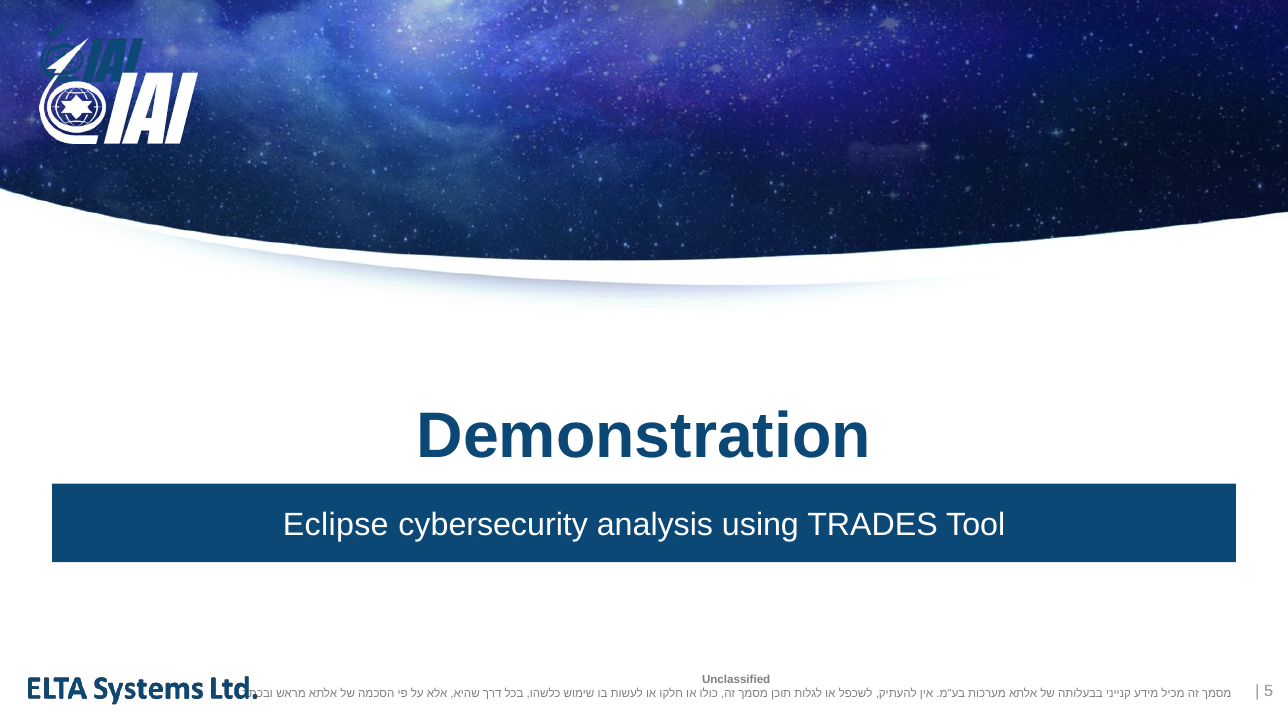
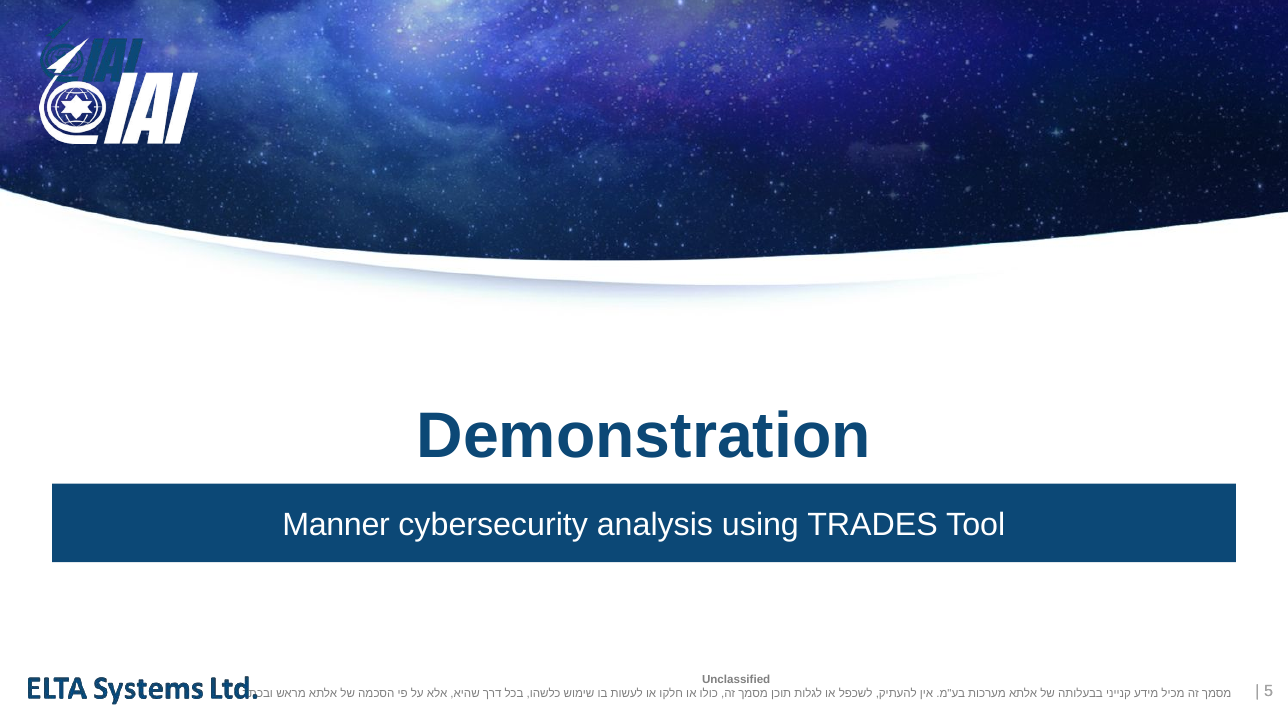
Eclipse: Eclipse -> Manner (336, 526)
